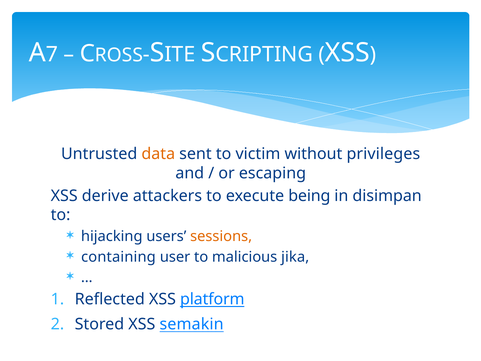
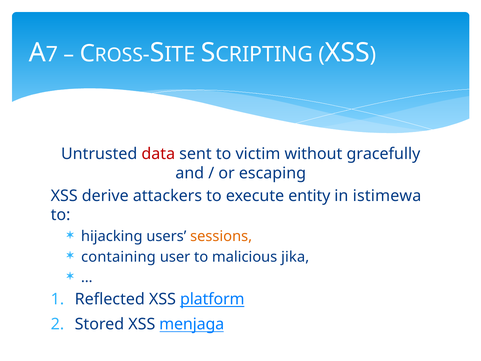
data colour: orange -> red (158, 154)
privileges: privileges -> gracefully (383, 154)
being: being -> entity (309, 196)
disimpan: disimpan -> istimewa (387, 196)
semakin: semakin -> menjaga (192, 324)
